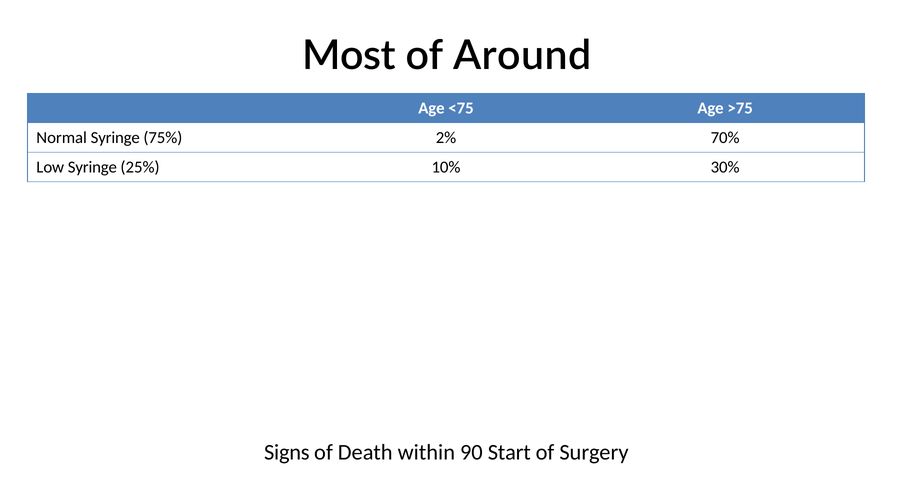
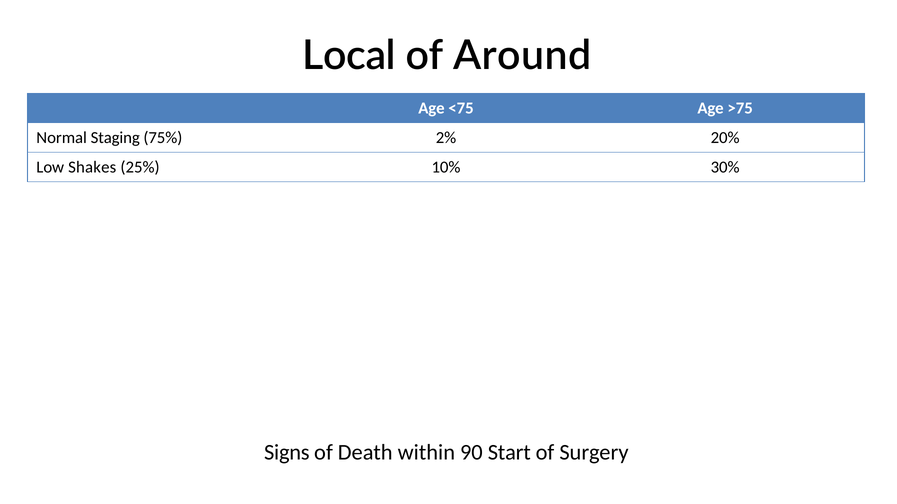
Most: Most -> Local (349, 56)
Normal Syringe: Syringe -> Staging (115, 138)
70%: 70% -> 20% (725, 138)
Low Syringe: Syringe -> Shakes (92, 167)
